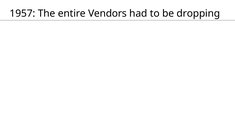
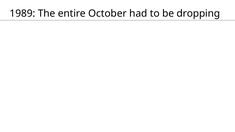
1957: 1957 -> 1989 (22, 13)
Vendors: Vendors -> October (107, 13)
